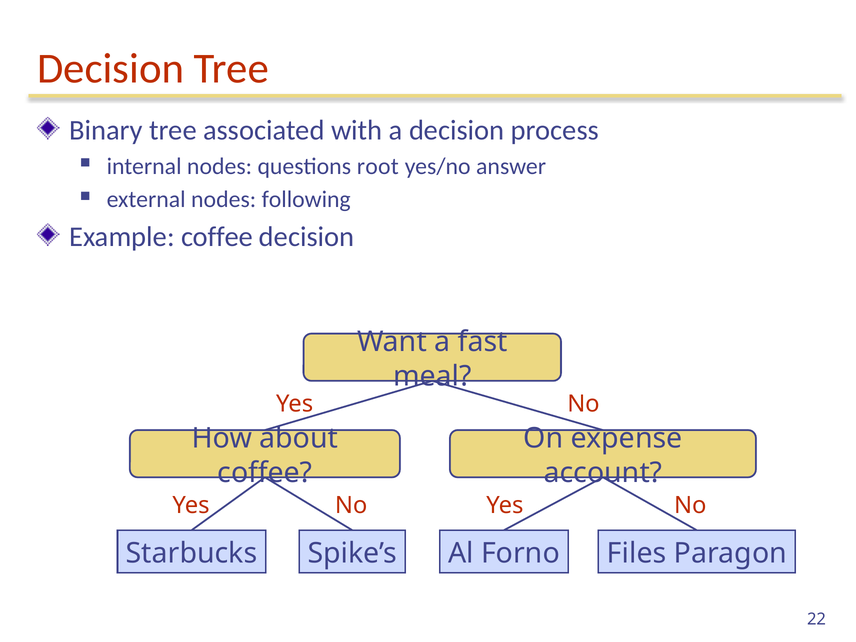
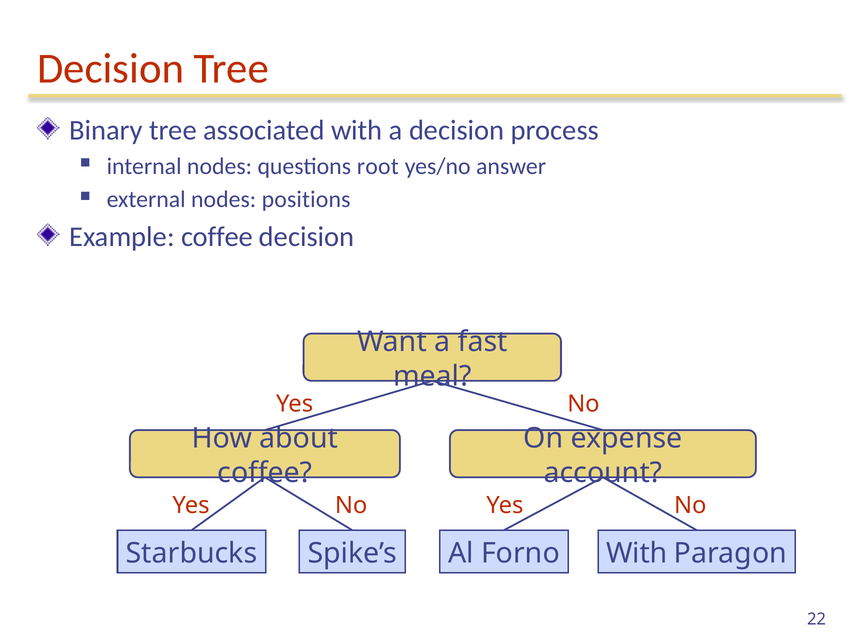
following: following -> positions (306, 200)
Forno Files: Files -> With (637, 553)
